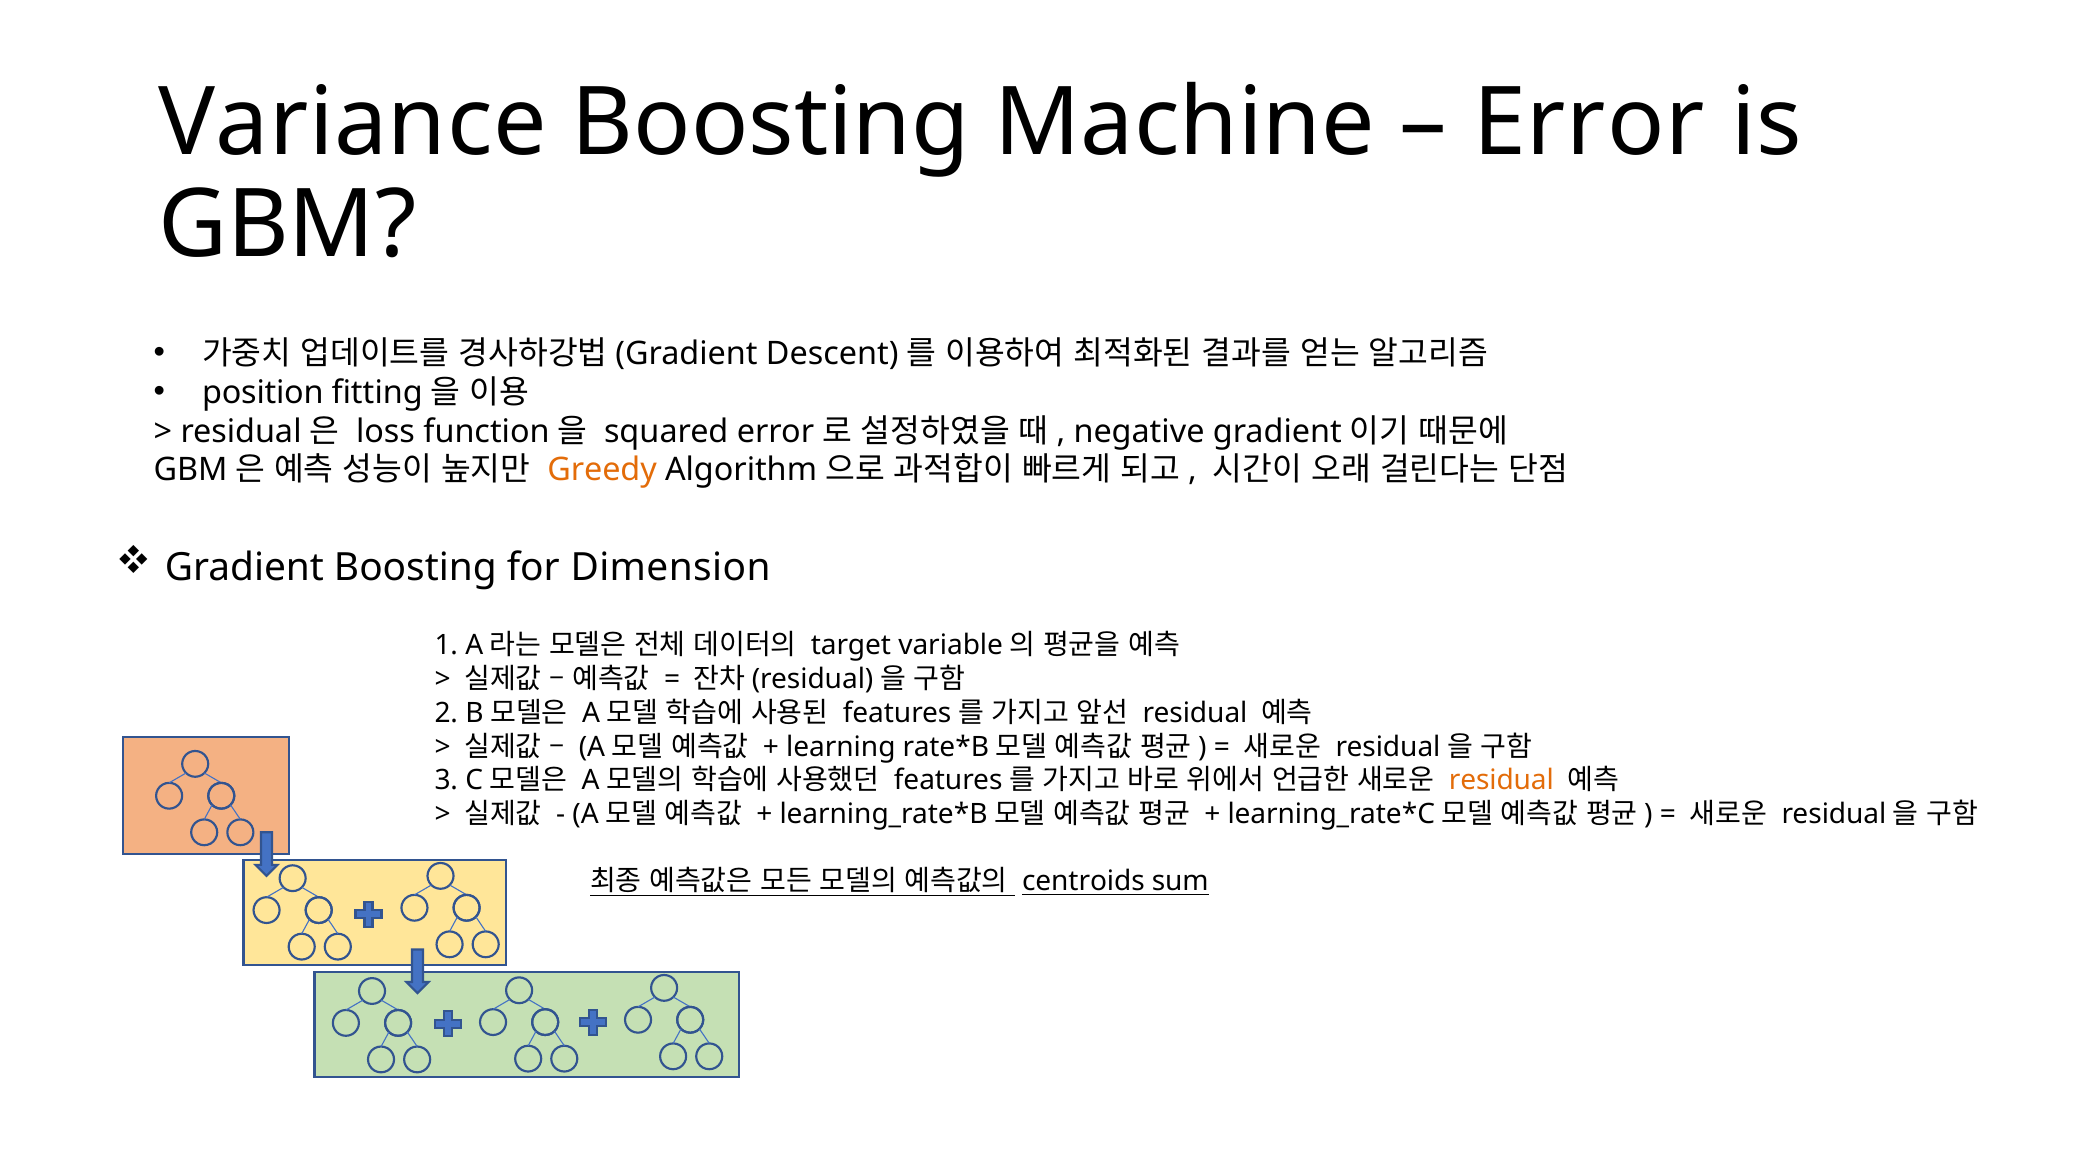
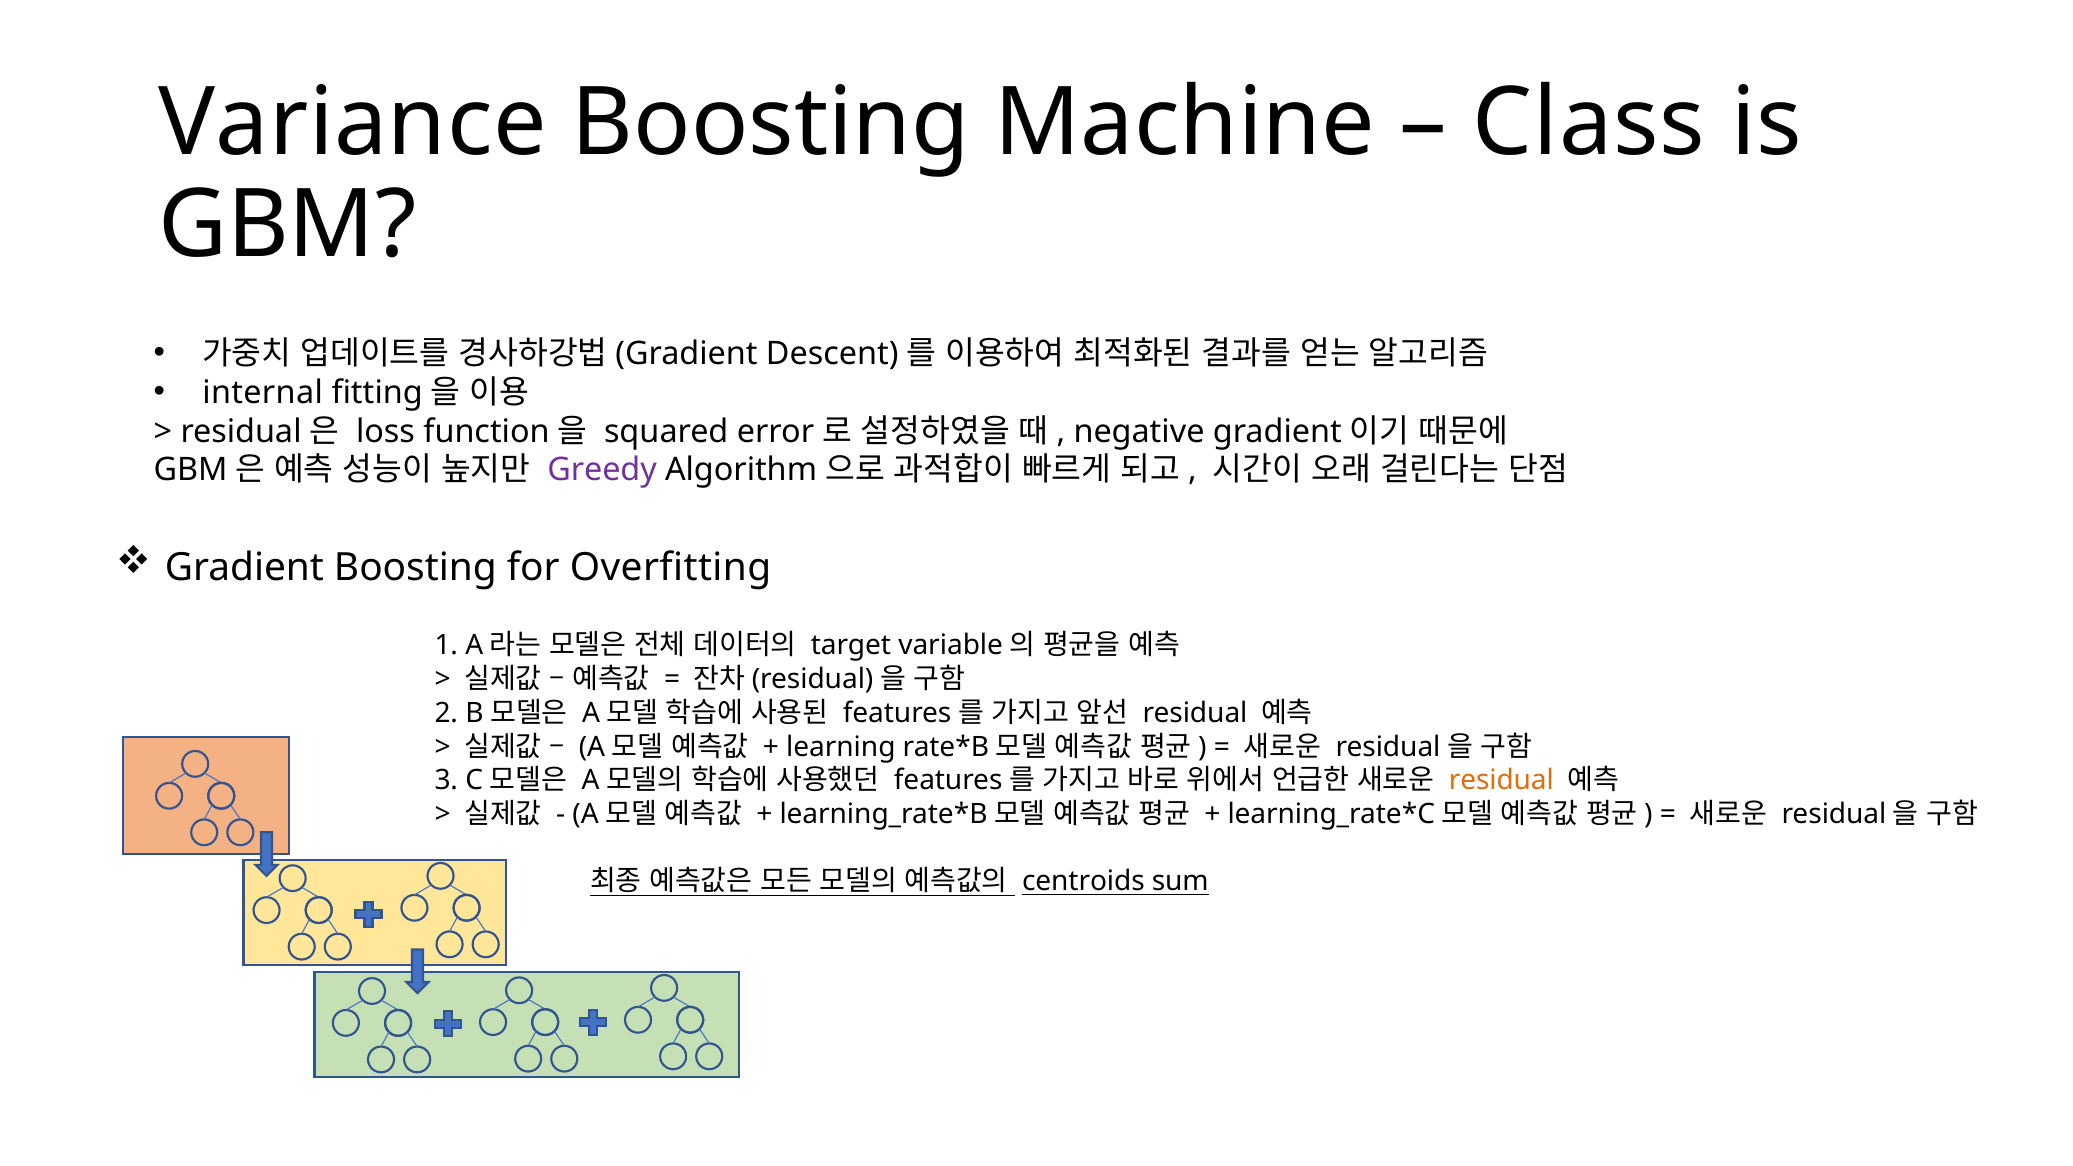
Error: Error -> Class (1589, 123)
position: position -> internal (263, 393)
Greedy colour: orange -> purple (602, 470)
Dimension: Dimension -> Overfitting (671, 568)
